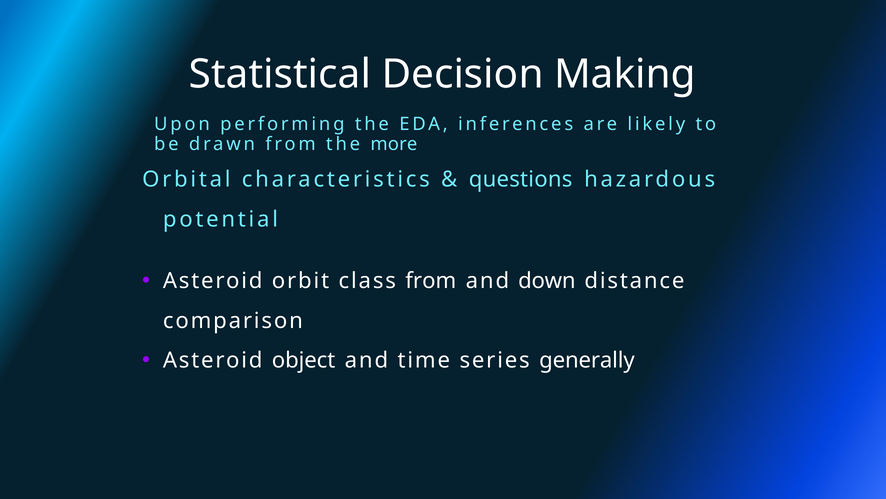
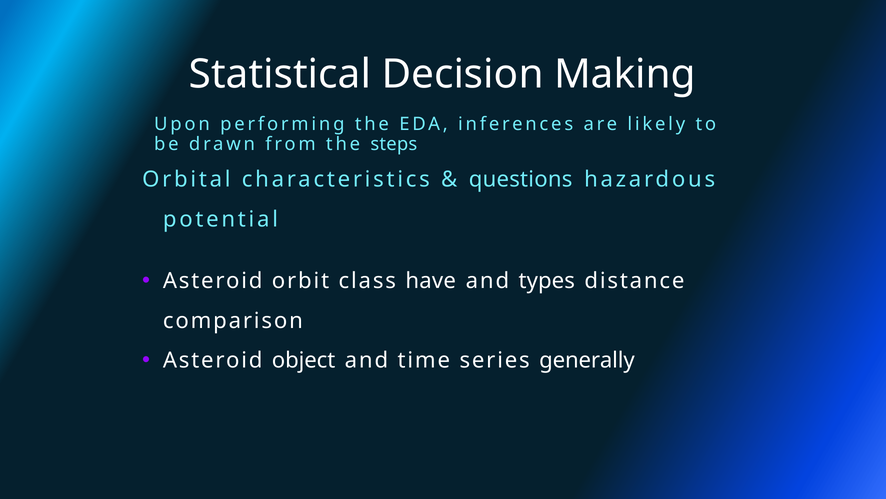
more: more -> steps (394, 144)
class from: from -> have (431, 281)
down: down -> types (547, 281)
